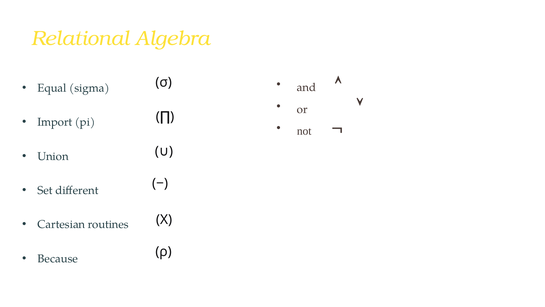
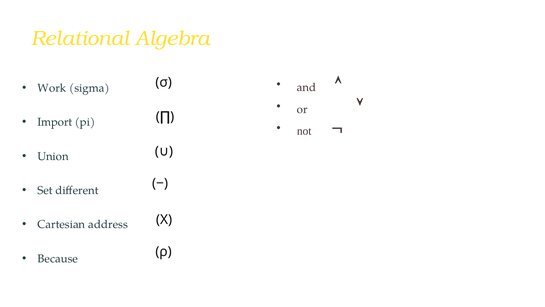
Equal: Equal -> Work (52, 88)
routines: routines -> address (108, 224)
